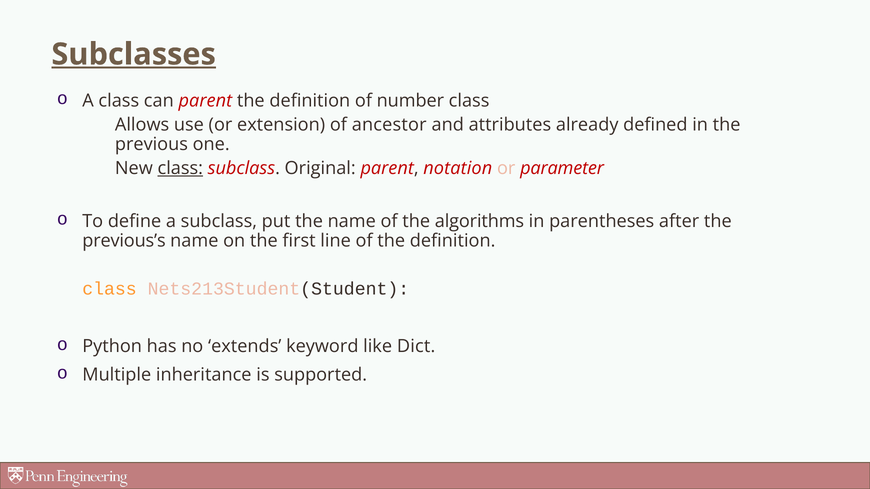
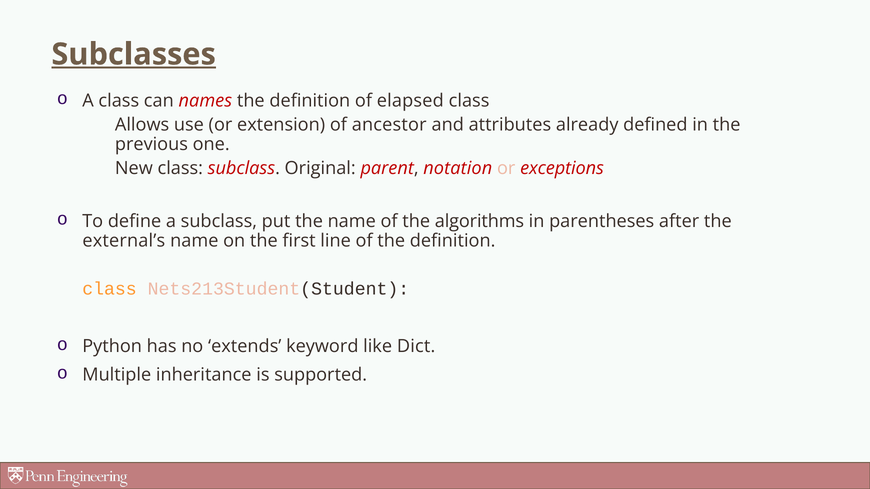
can parent: parent -> names (205, 101)
number: number -> elapsed (410, 101)
class underline: present -> none (180, 168)
parameter: parameter -> exceptions (562, 168)
previous’s: previous’s -> external’s (124, 241)
